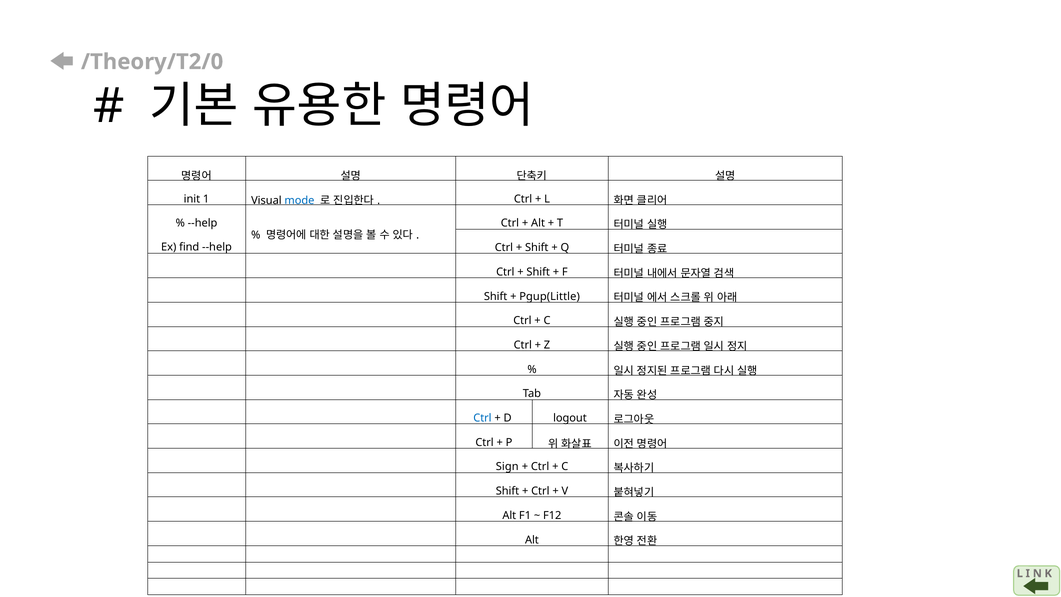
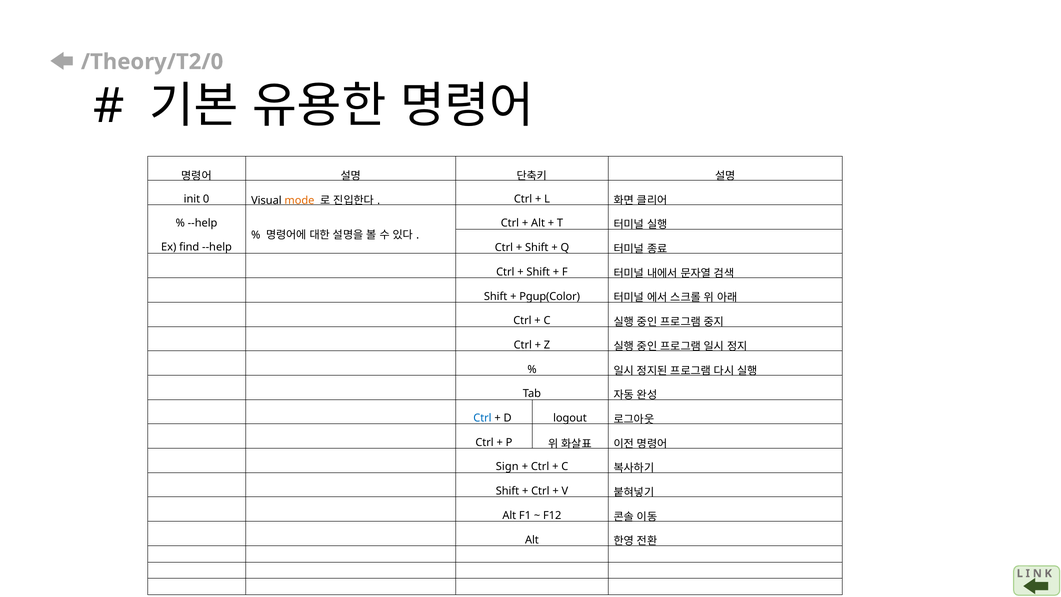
1: 1 -> 0 (206, 199)
mode colour: blue -> orange (299, 200)
Pgup(Little: Pgup(Little -> Pgup(Color (550, 296)
